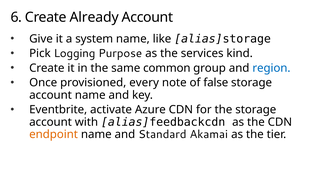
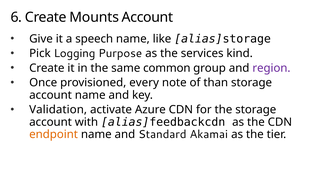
Already: Already -> Mounts (94, 17)
system: system -> speech (94, 39)
region colour: blue -> purple (271, 68)
false: false -> than (216, 83)
Eventbrite: Eventbrite -> Validation (58, 110)
